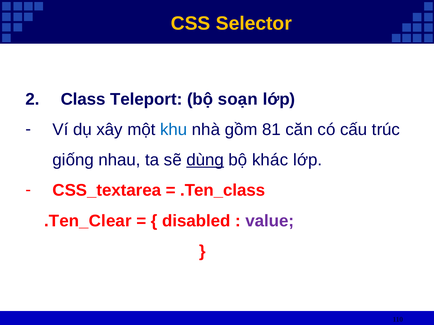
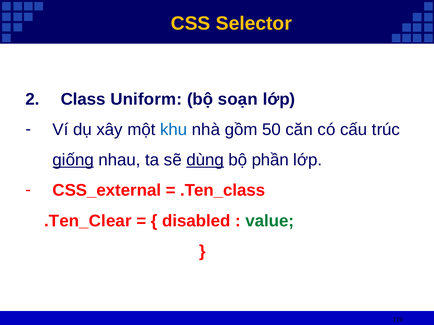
Teleport: Teleport -> Uniform (146, 100)
81: 81 -> 50 (272, 130)
giống underline: none -> present (73, 160)
khác: khác -> phần (270, 160)
CSS_textarea: CSS_textarea -> CSS_external (107, 191)
value colour: purple -> green (270, 221)
